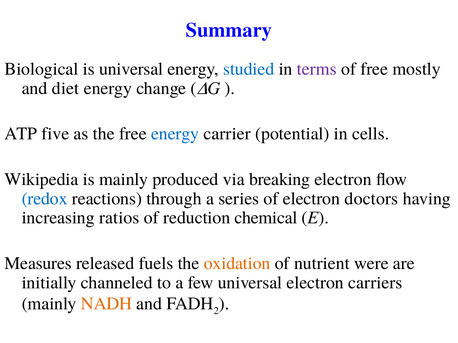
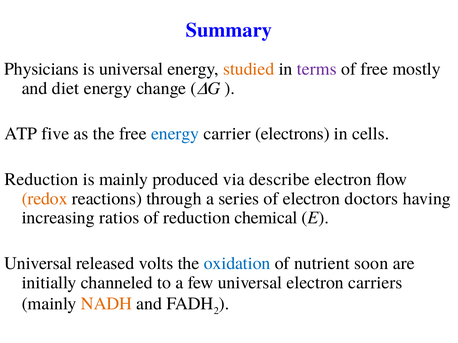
Biological: Biological -> Physicians (42, 69)
studied colour: blue -> orange (249, 69)
potential: potential -> electrons (292, 134)
Wikipedia: Wikipedia -> Reduction (41, 180)
breaking: breaking -> describe (279, 180)
redox colour: blue -> orange (45, 199)
Measures: Measures -> Universal (38, 264)
fuels: fuels -> volts (156, 264)
oxidation colour: orange -> blue (237, 264)
were: were -> soon (371, 264)
